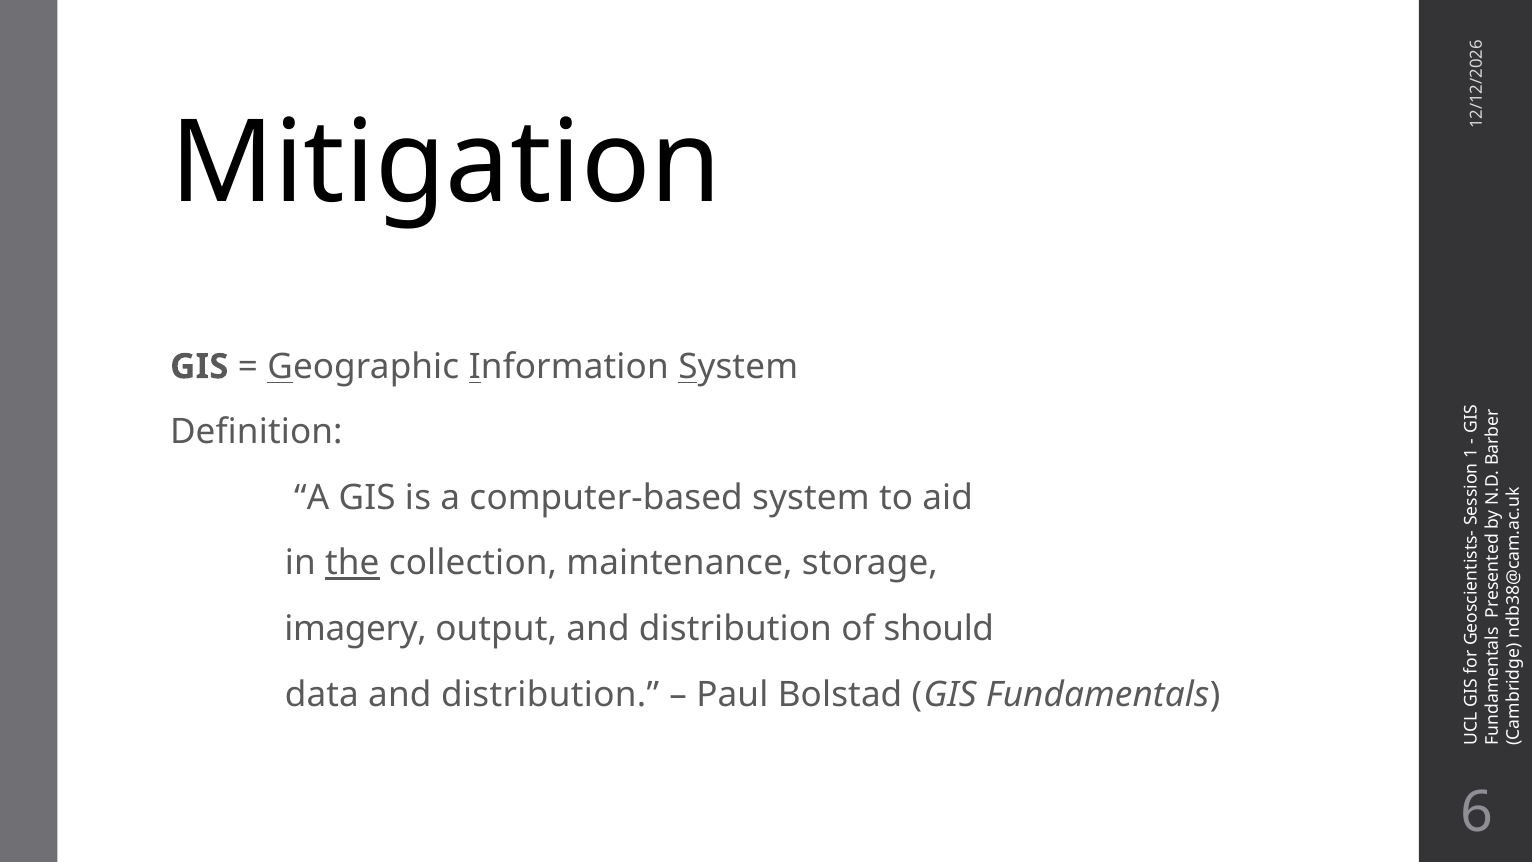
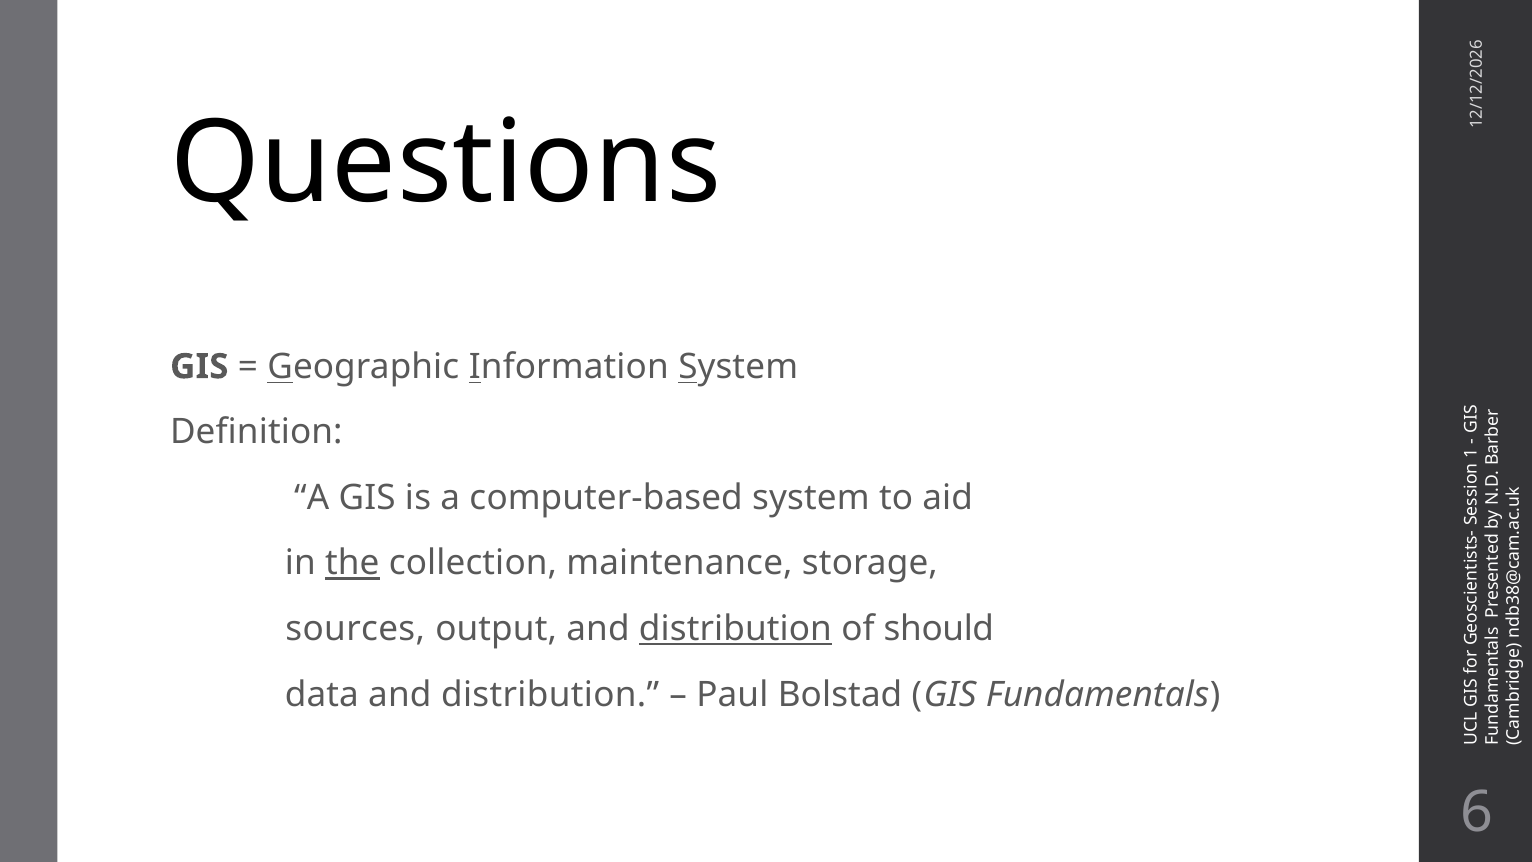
Mitigation: Mitigation -> Questions (446, 164)
imagery: imagery -> sources (355, 629)
distribution underline: none -> present (735, 629)
